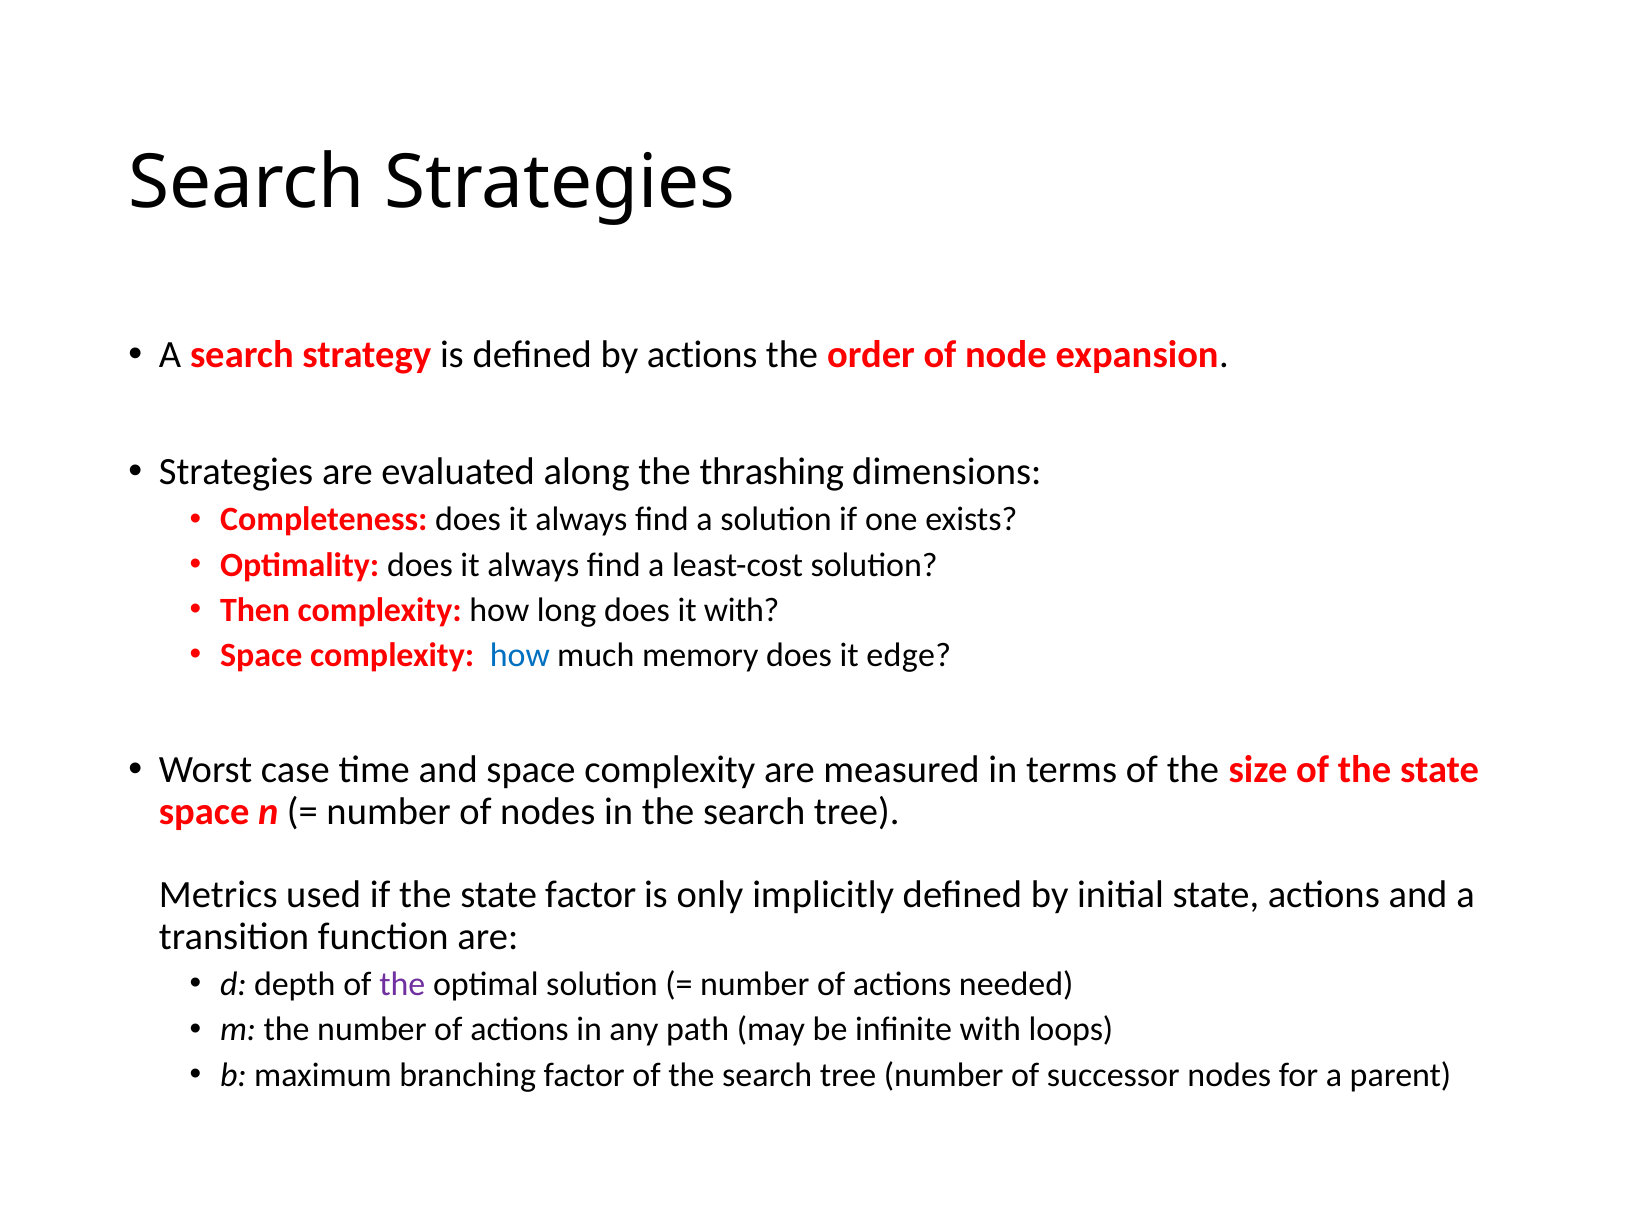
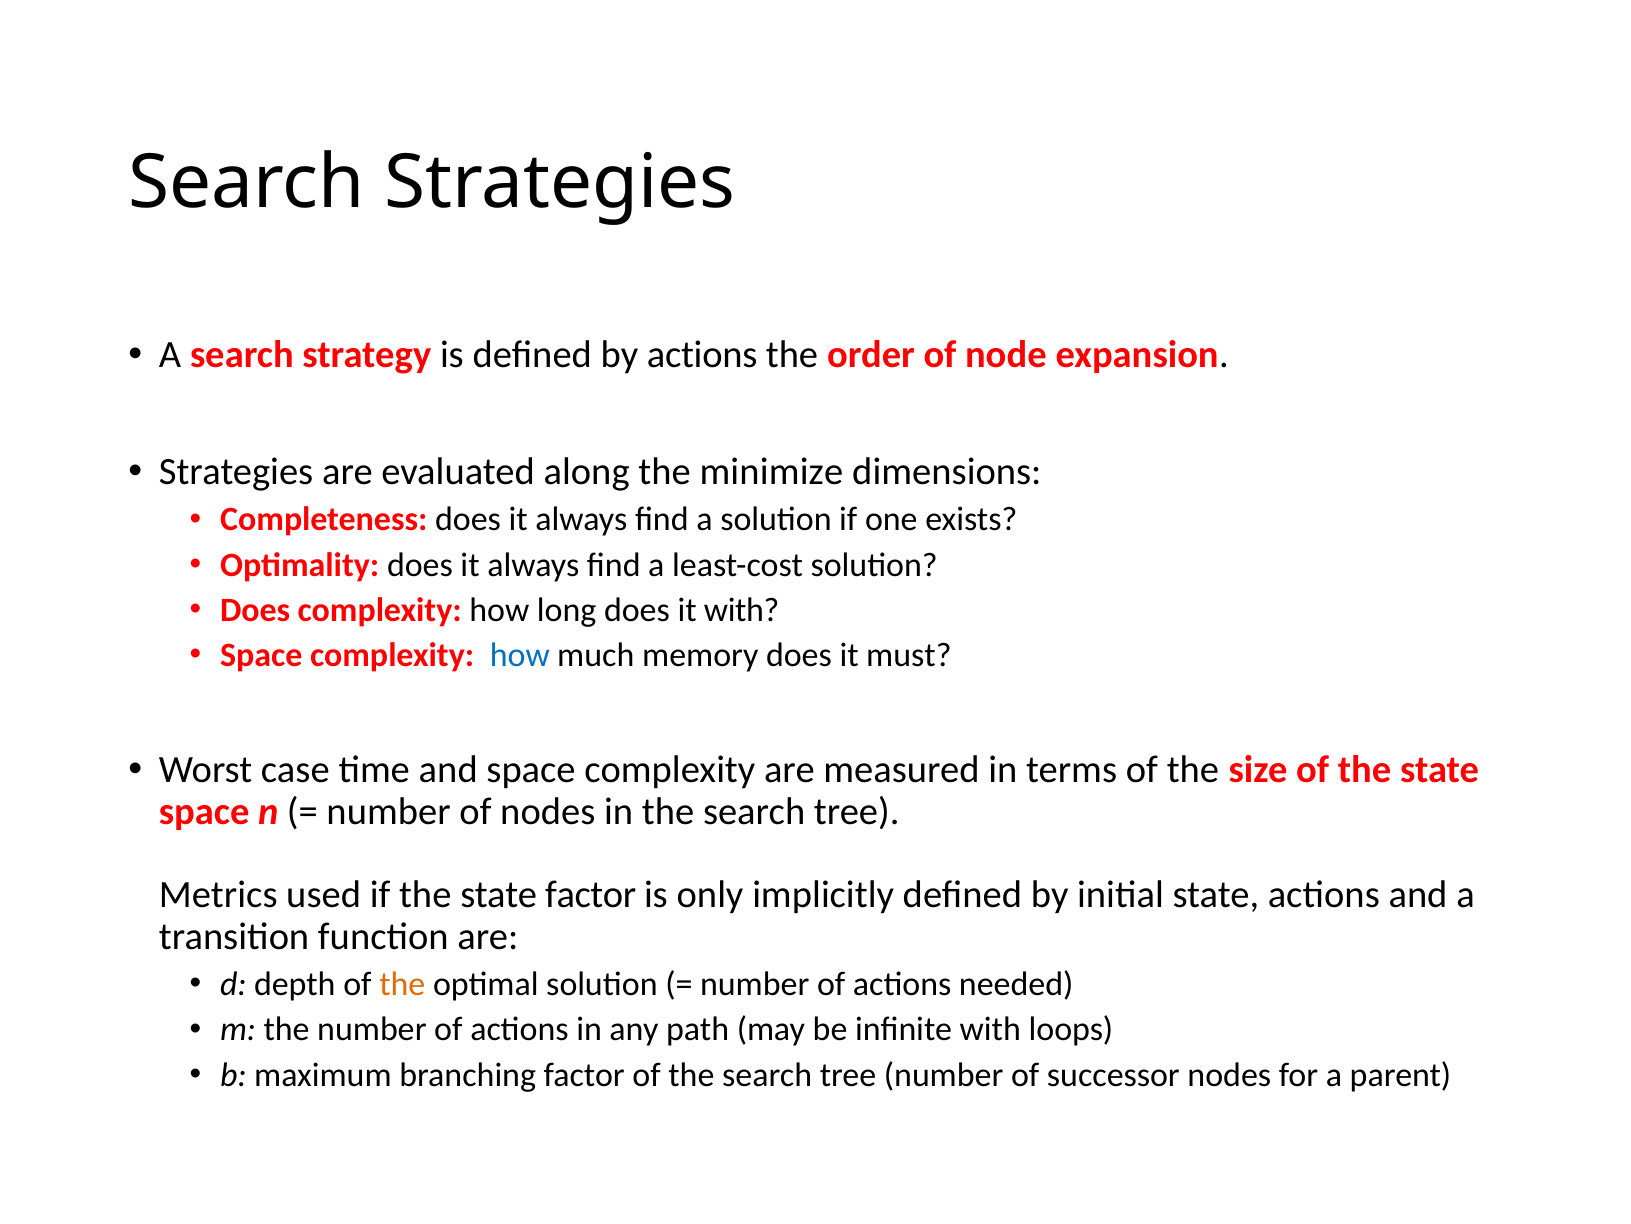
thrashing: thrashing -> minimize (771, 472)
Then: Then -> Does (255, 610)
edge: edge -> must (909, 655)
the colour: purple -> orange (402, 984)
